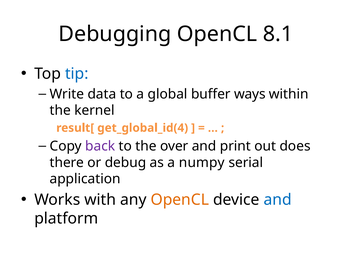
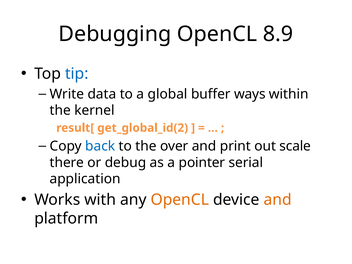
8.1: 8.1 -> 8.9 (278, 34)
get_global_id(4: get_global_id(4 -> get_global_id(2 (143, 128)
back colour: purple -> blue (100, 146)
does: does -> scale (295, 146)
numpy: numpy -> pointer (202, 162)
and colour: blue -> orange (278, 200)
